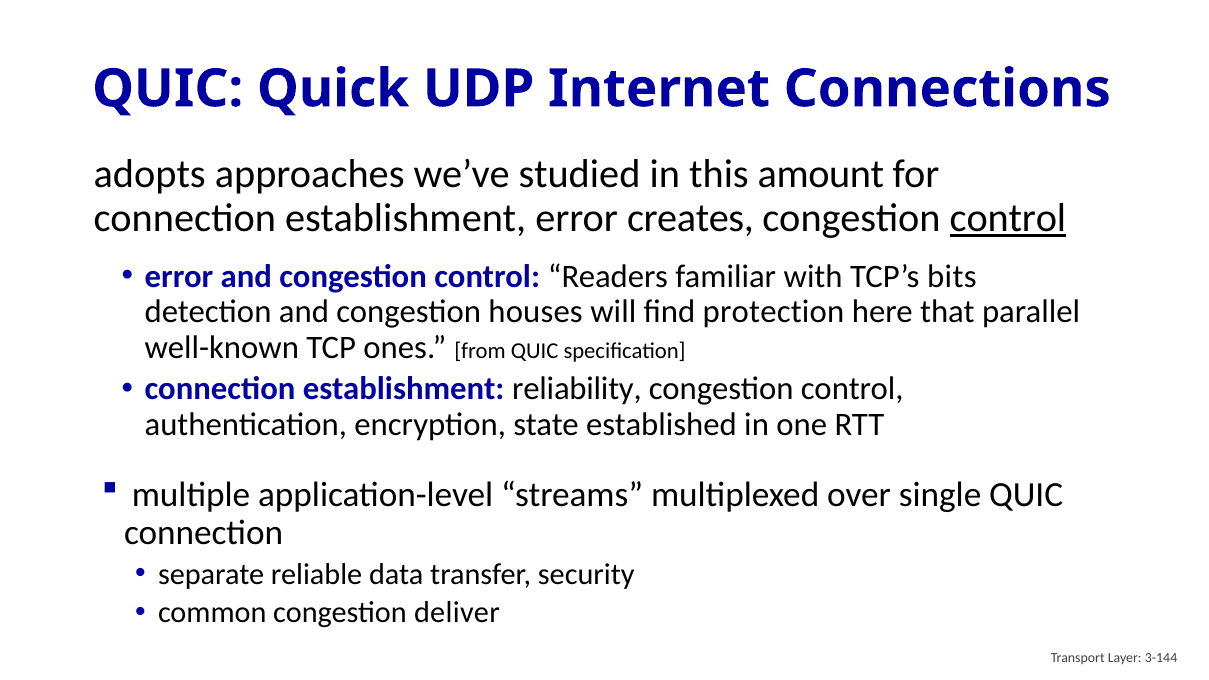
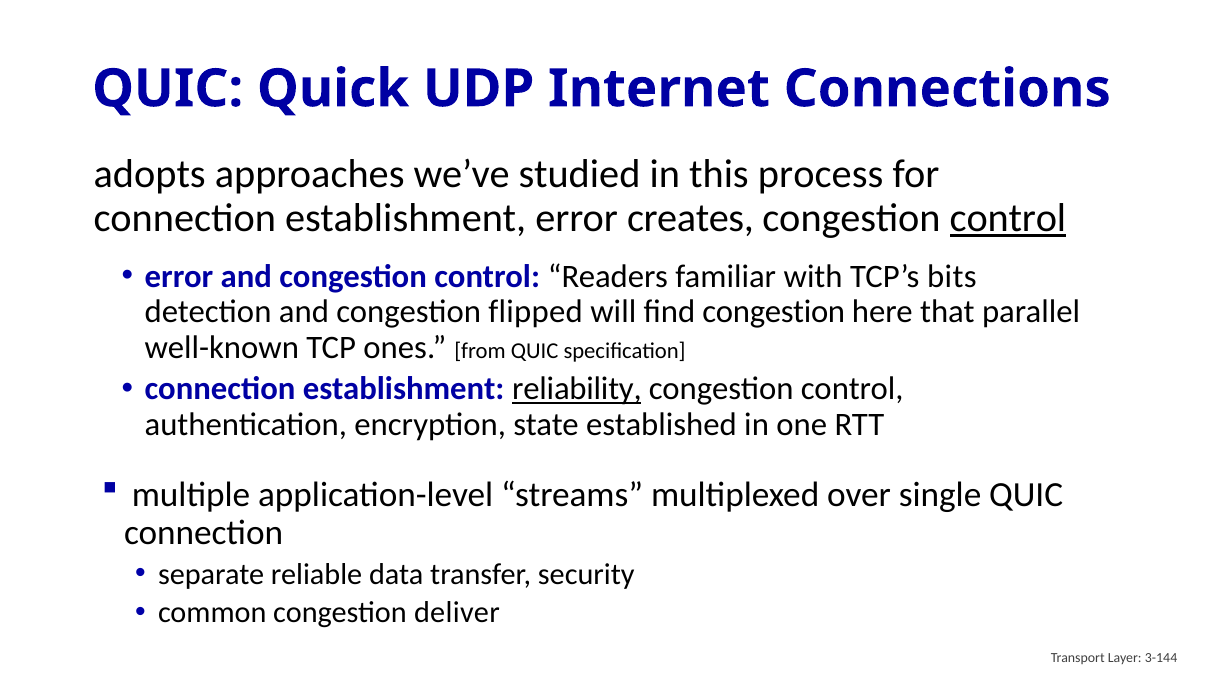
amount: amount -> process (821, 175)
houses: houses -> flipped (536, 312)
find protection: protection -> congestion (774, 312)
reliability underline: none -> present (577, 389)
